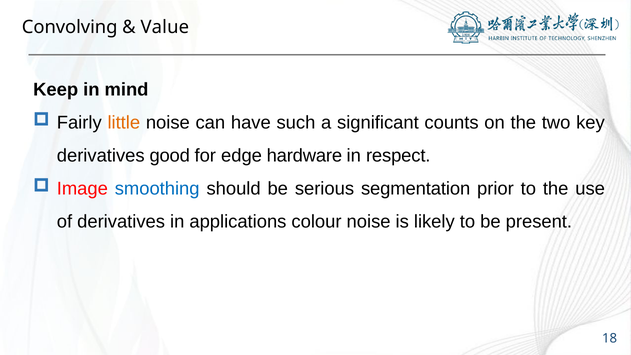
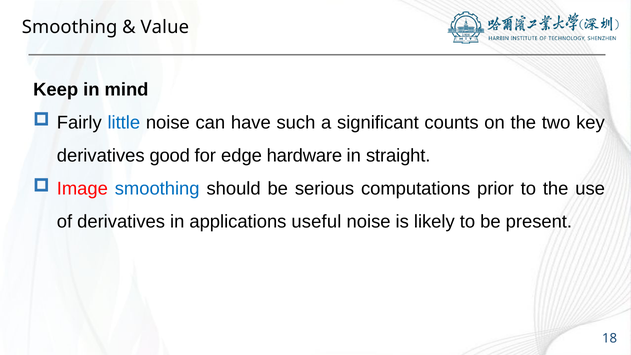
Convolving: Convolving -> Smoothing (70, 27)
little colour: orange -> blue (124, 123)
respect: respect -> straight (398, 156)
segmentation: segmentation -> computations (416, 189)
colour: colour -> useful (316, 222)
